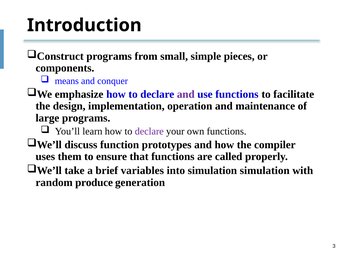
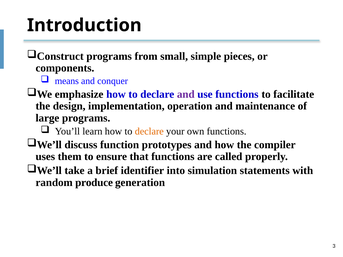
declare colour: purple -> orange (149, 131)
variables: variables -> identifier (142, 171)
simulation simulation: simulation -> statements (265, 171)
